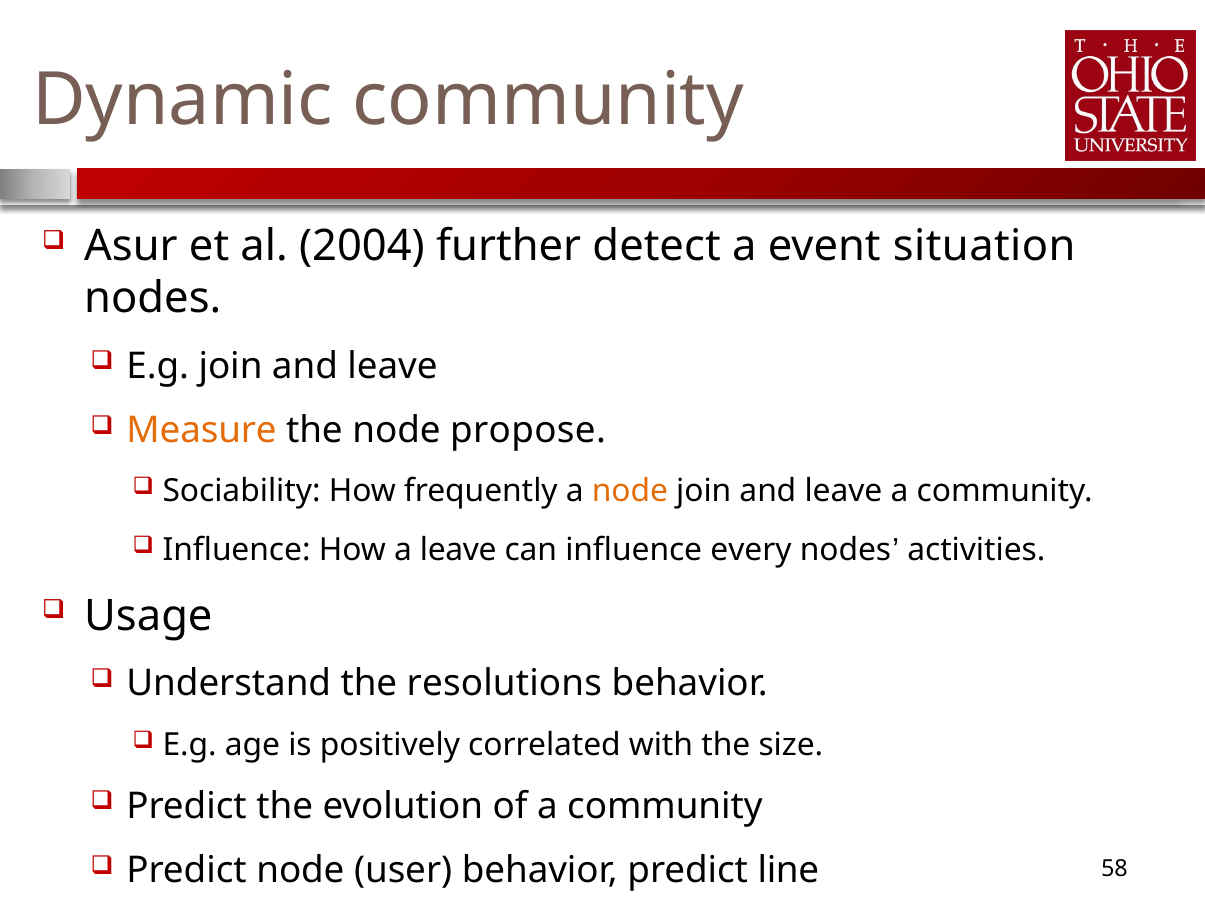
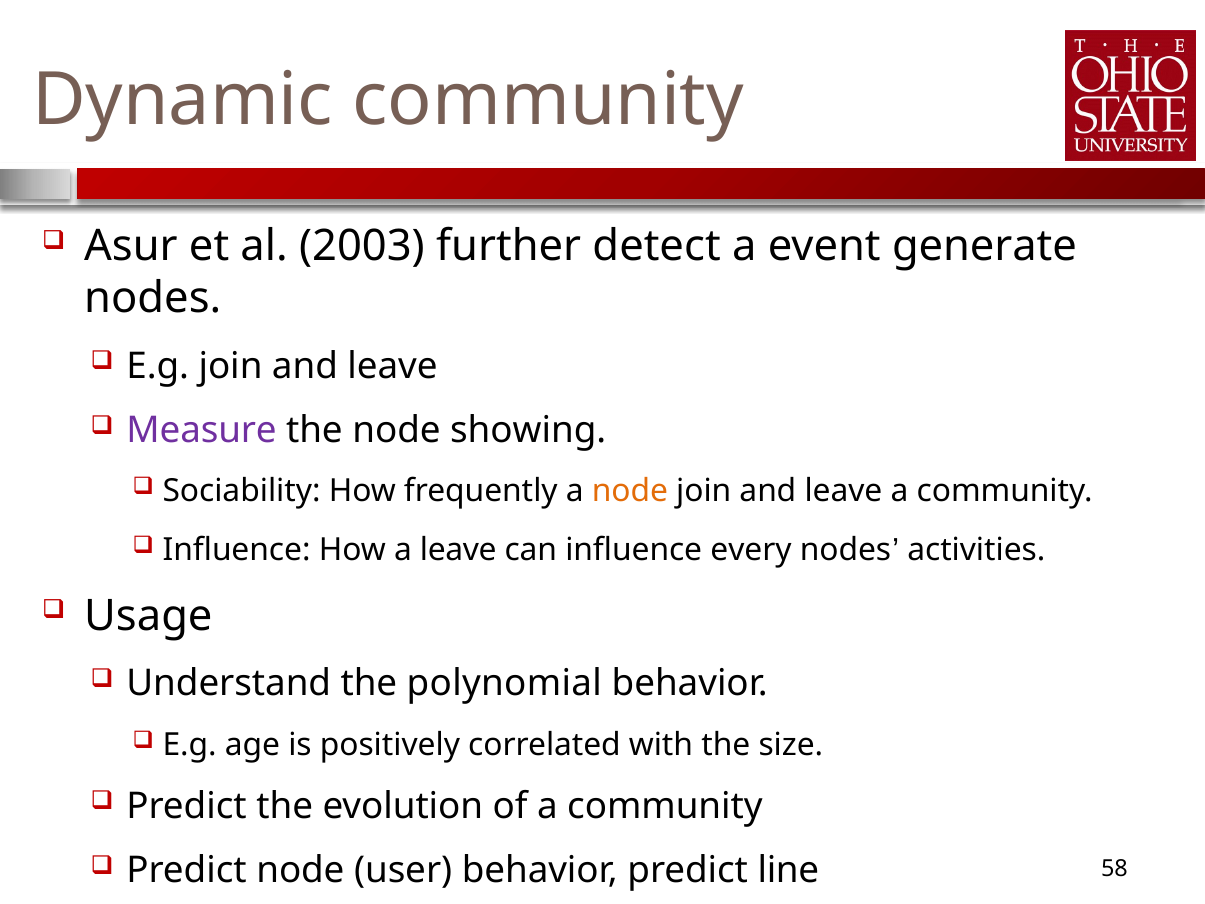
2004: 2004 -> 2003 (362, 246)
situation: situation -> generate (984, 246)
Measure colour: orange -> purple (202, 430)
propose: propose -> showing (528, 430)
resolutions: resolutions -> polynomial (504, 683)
